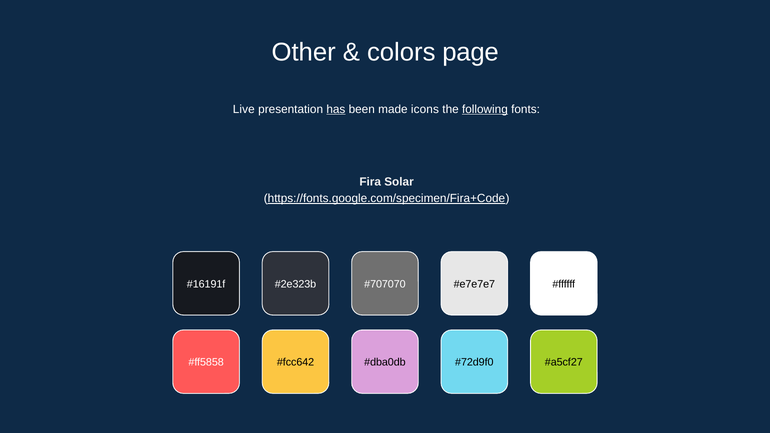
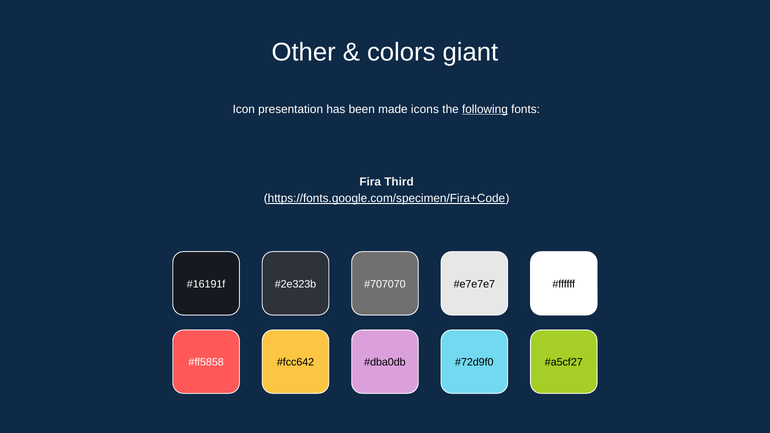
page: page -> giant (470, 52)
Live: Live -> Icon (244, 109)
has underline: present -> none (336, 109)
Solar: Solar -> Third (399, 182)
